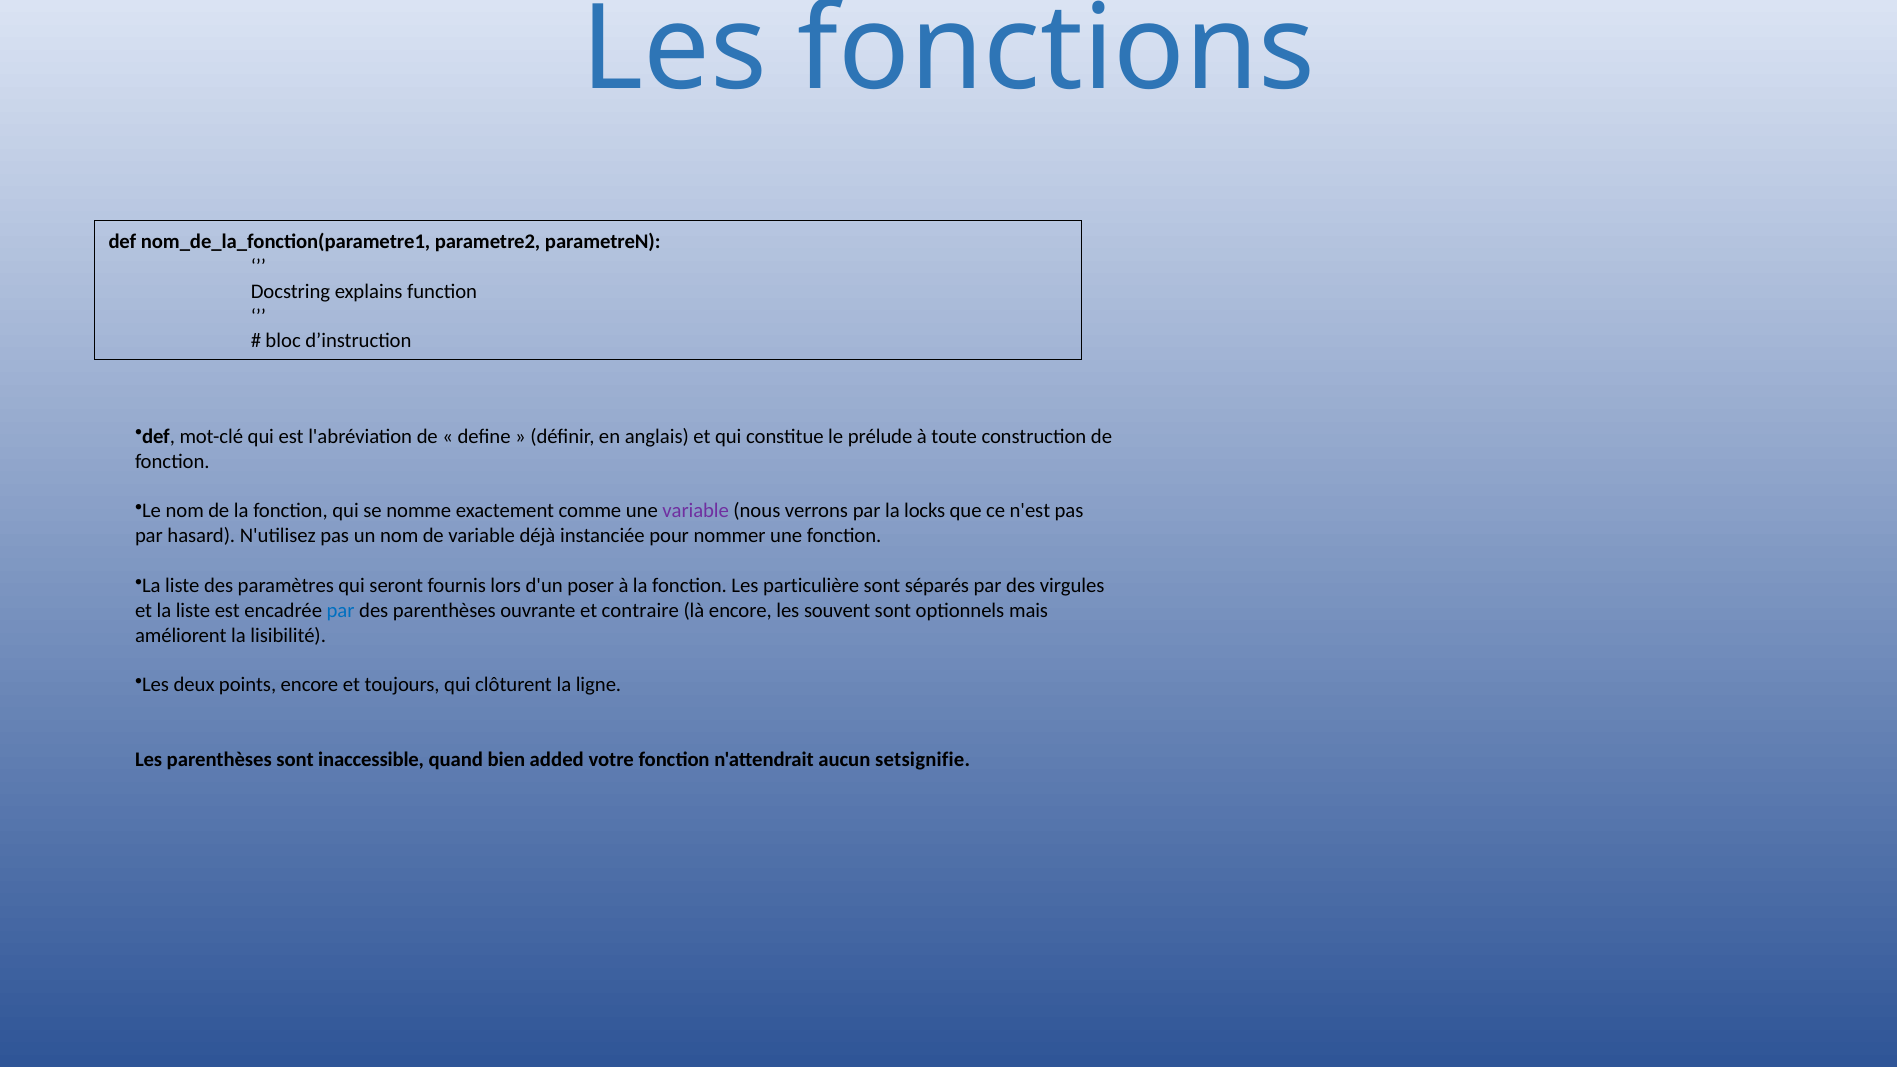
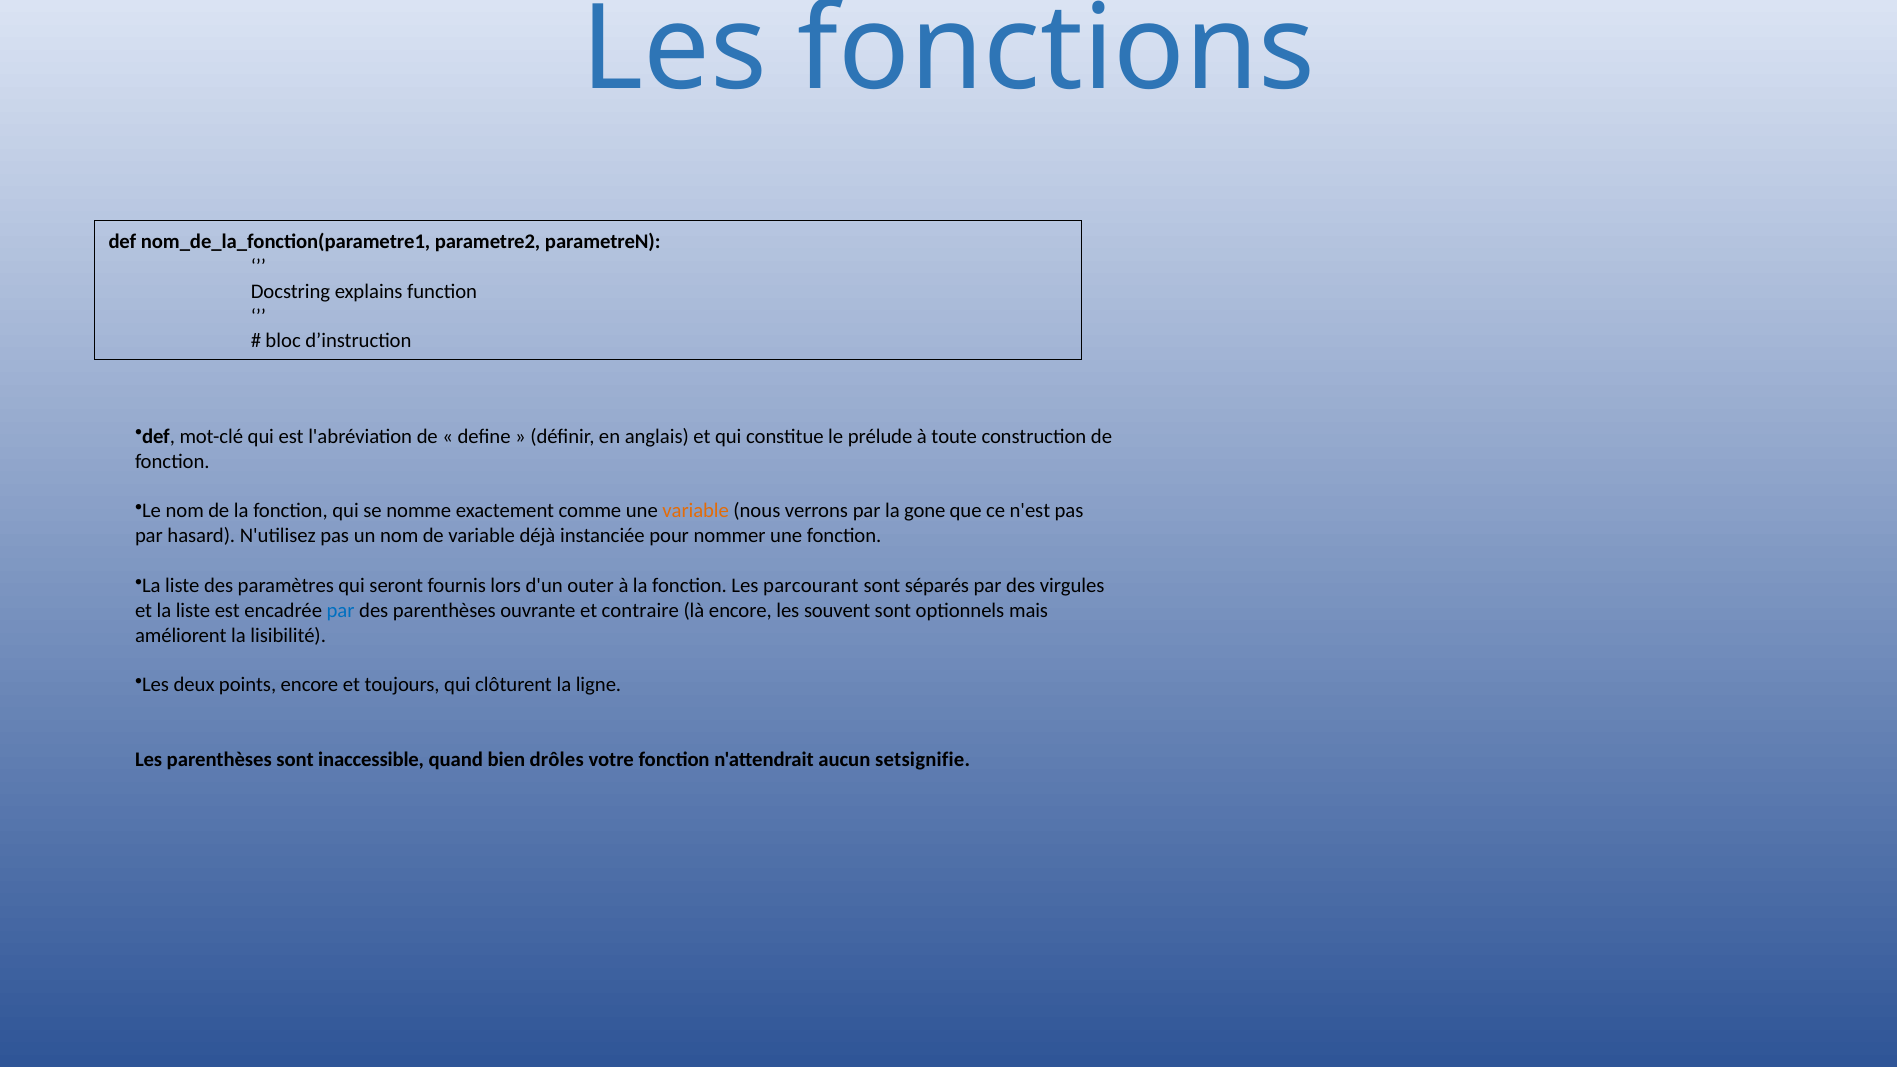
variable colour: purple -> orange (696, 511)
locks: locks -> gone (925, 511)
poser: poser -> outer (591, 586)
particulière: particulière -> parcourant (811, 586)
added: added -> drôles (557, 760)
